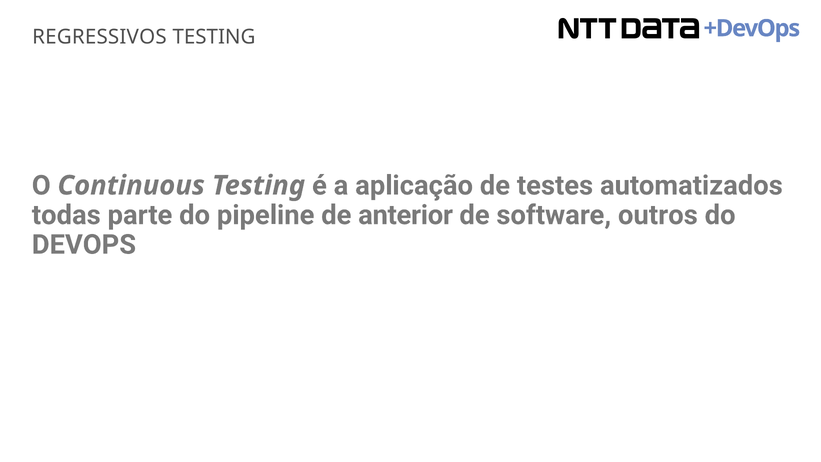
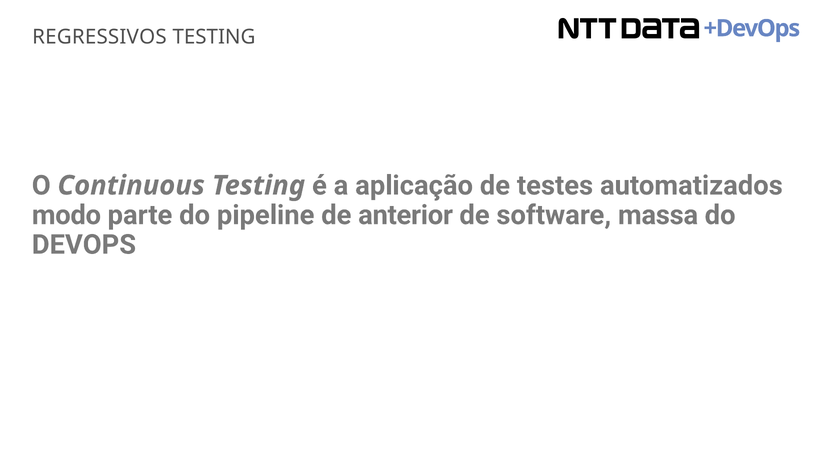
todas: todas -> modo (66, 215)
outros: outros -> massa (658, 215)
